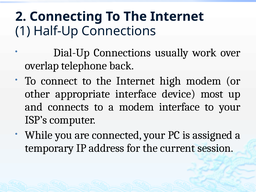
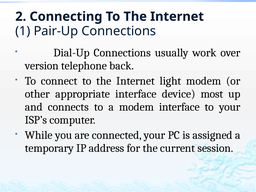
Half-Up: Half-Up -> Pair-Up (56, 31)
overlap: overlap -> version (42, 66)
high: high -> light (170, 81)
